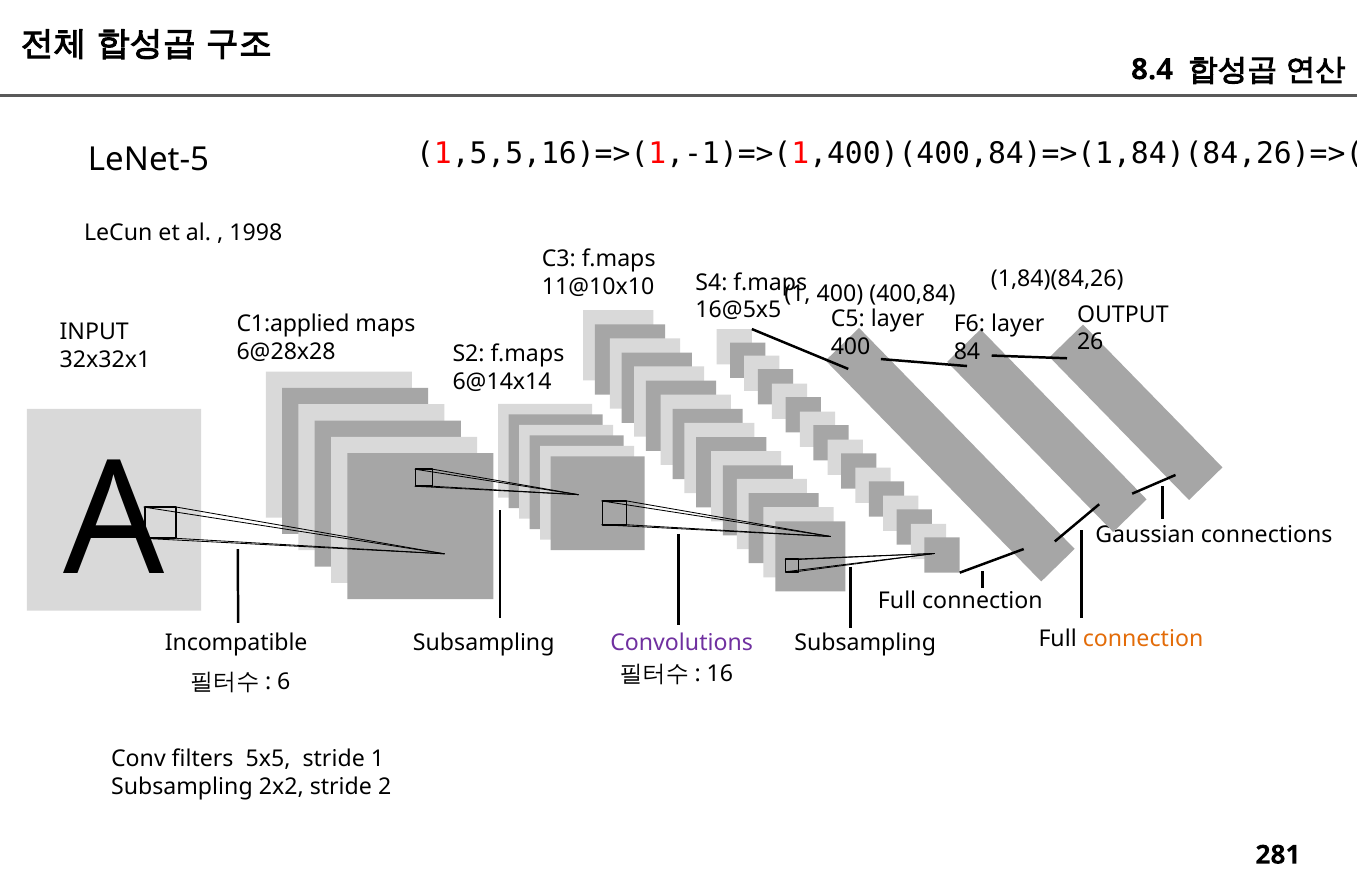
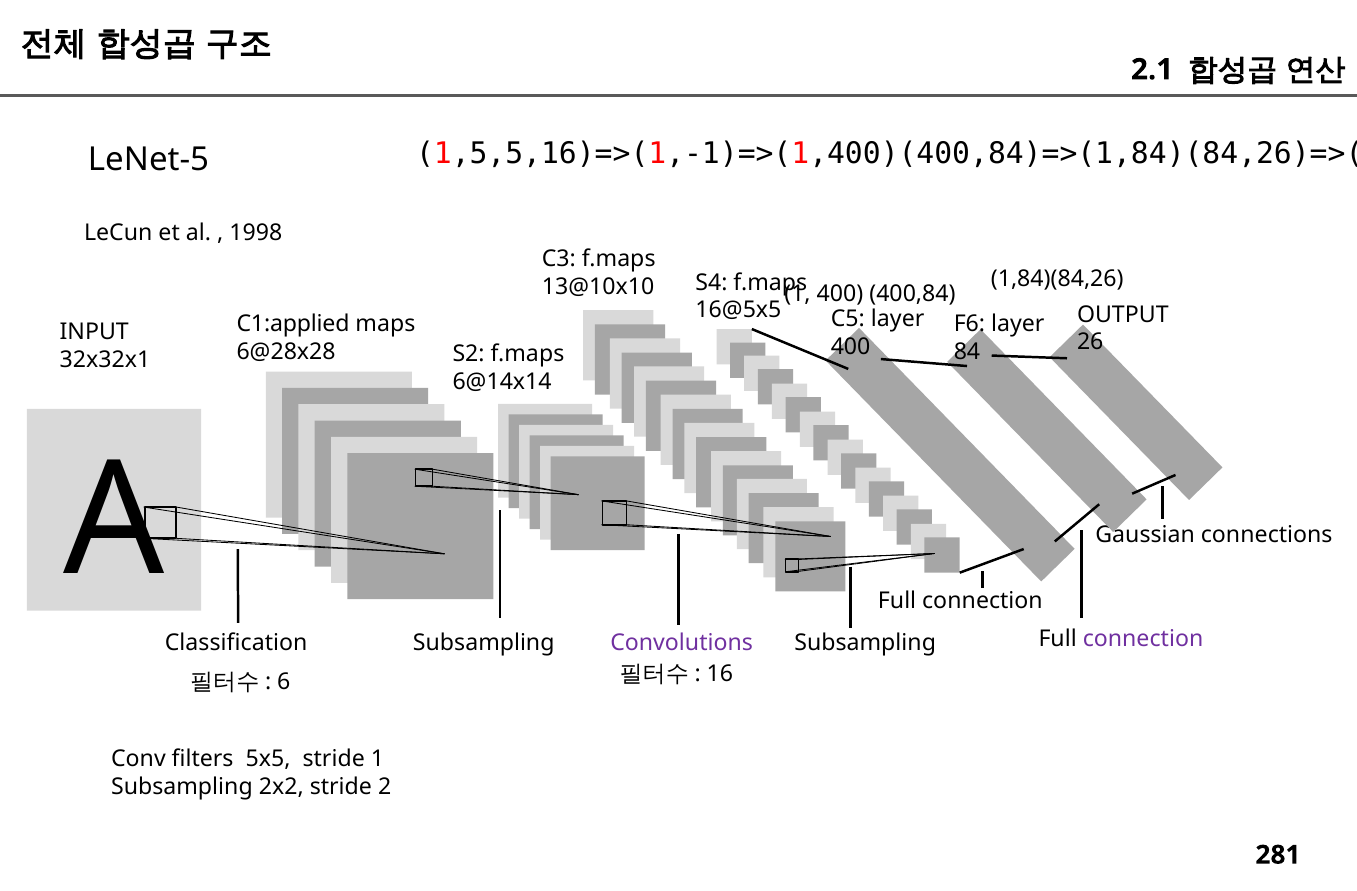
8.4: 8.4 -> 2.1 (1152, 70)
11@10x10: 11@10x10 -> 13@10x10 (598, 287)
connection colour: orange -> purple (1143, 639)
Incompatible: Incompatible -> Classification (236, 643)
